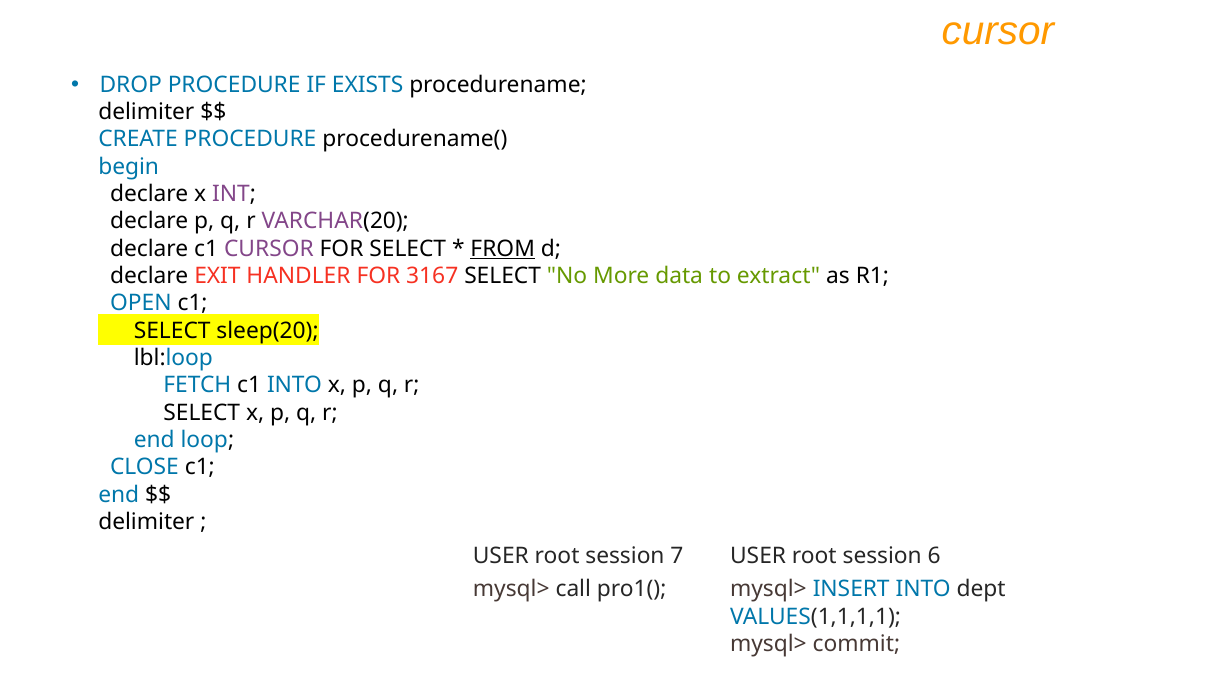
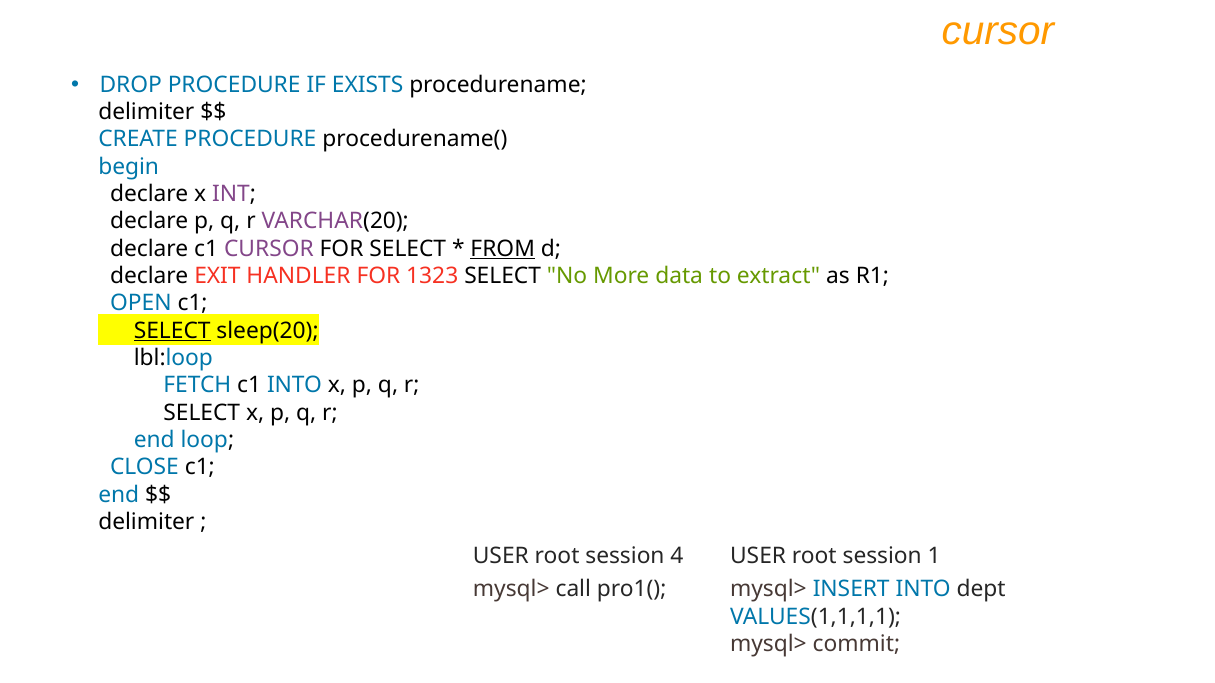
3167: 3167 -> 1323 (432, 276)
SELECT underline: none -> present (172, 331)
7: 7 -> 4 (677, 556)
6: 6 -> 1 (934, 556)
